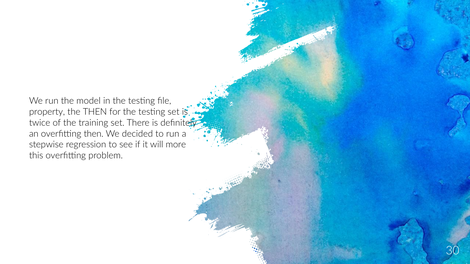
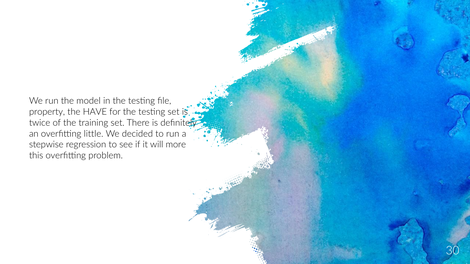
the THEN: THEN -> HAVE (95, 112)
overfitting then: then -> little (94, 134)
